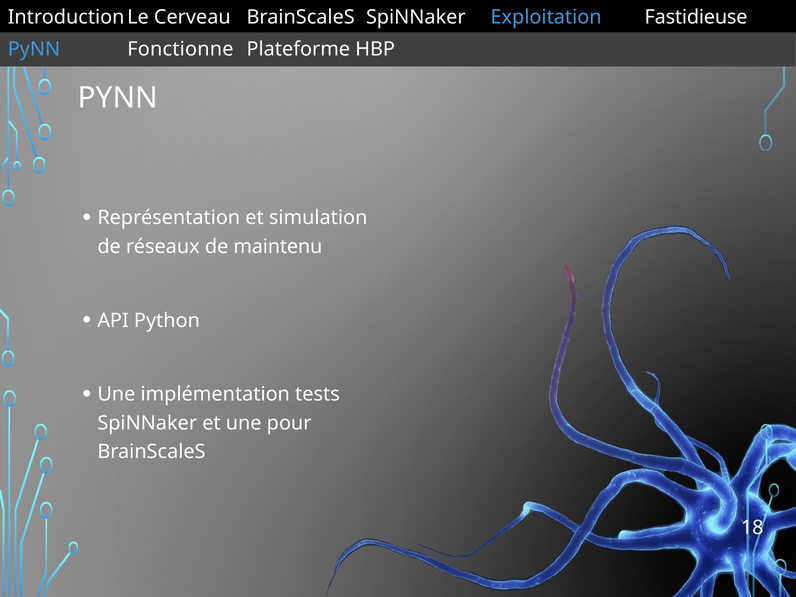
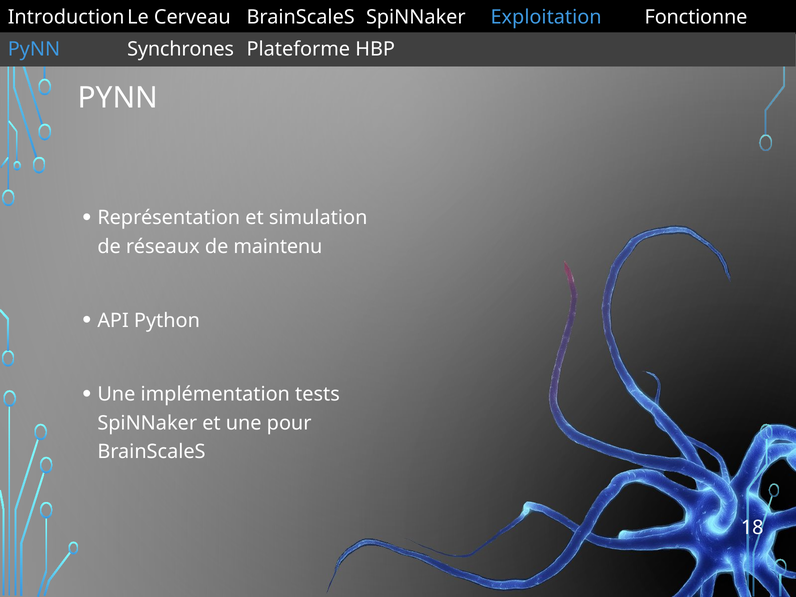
Fastidieuse: Fastidieuse -> Fonctionne (696, 17)
Fonctionne: Fonctionne -> Synchrones (181, 49)
